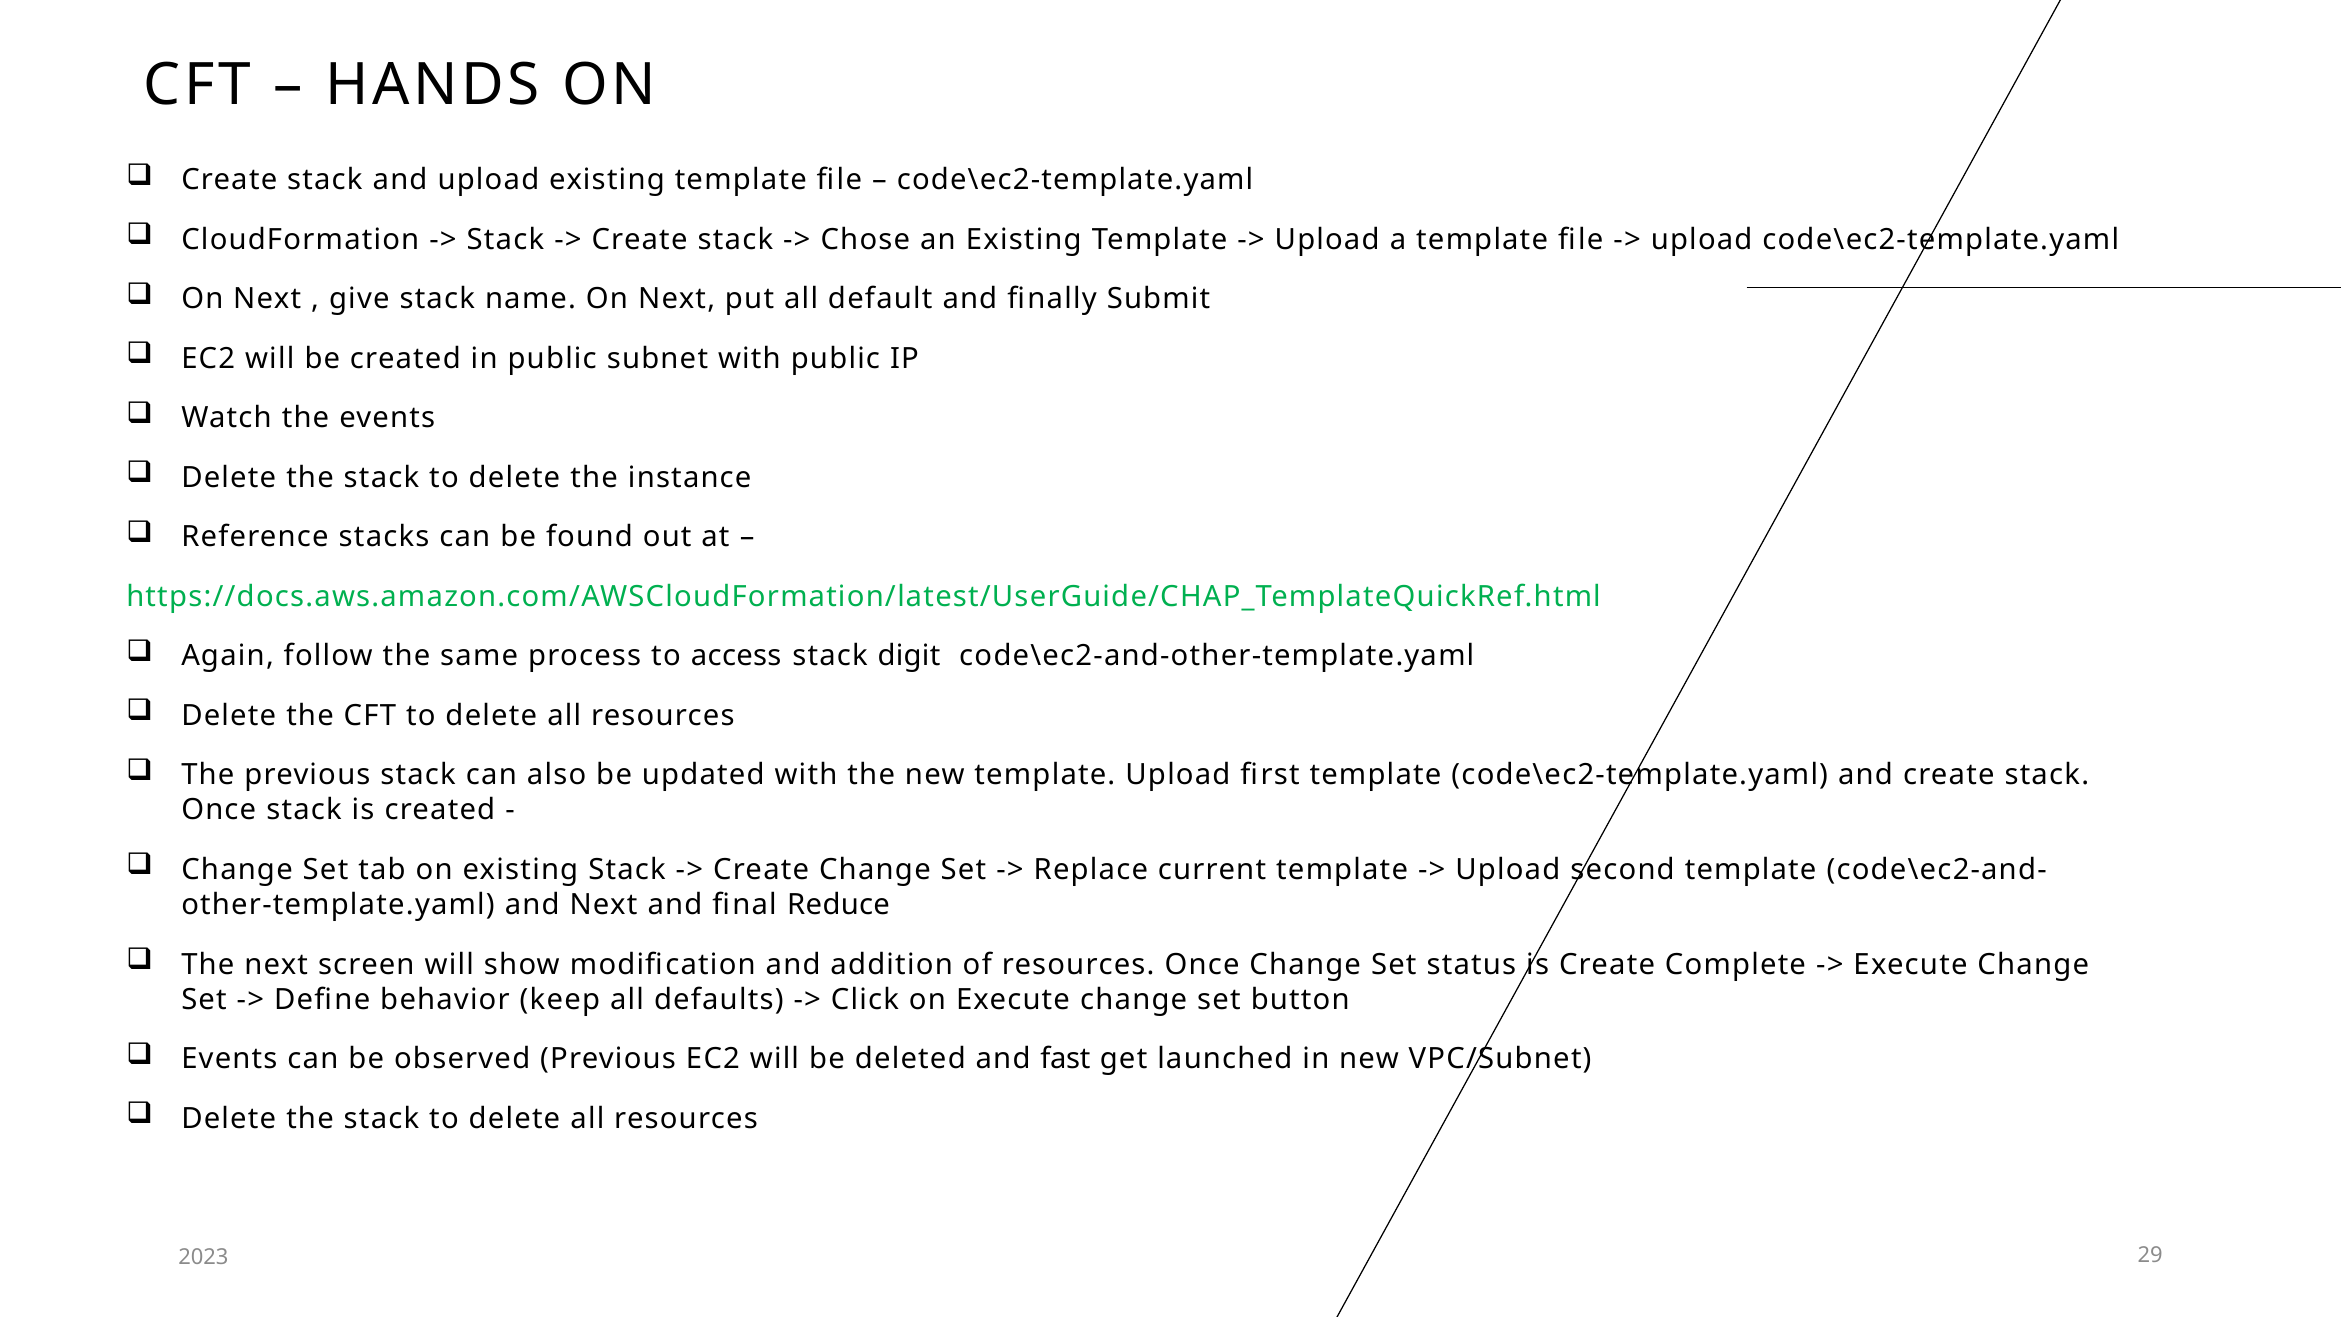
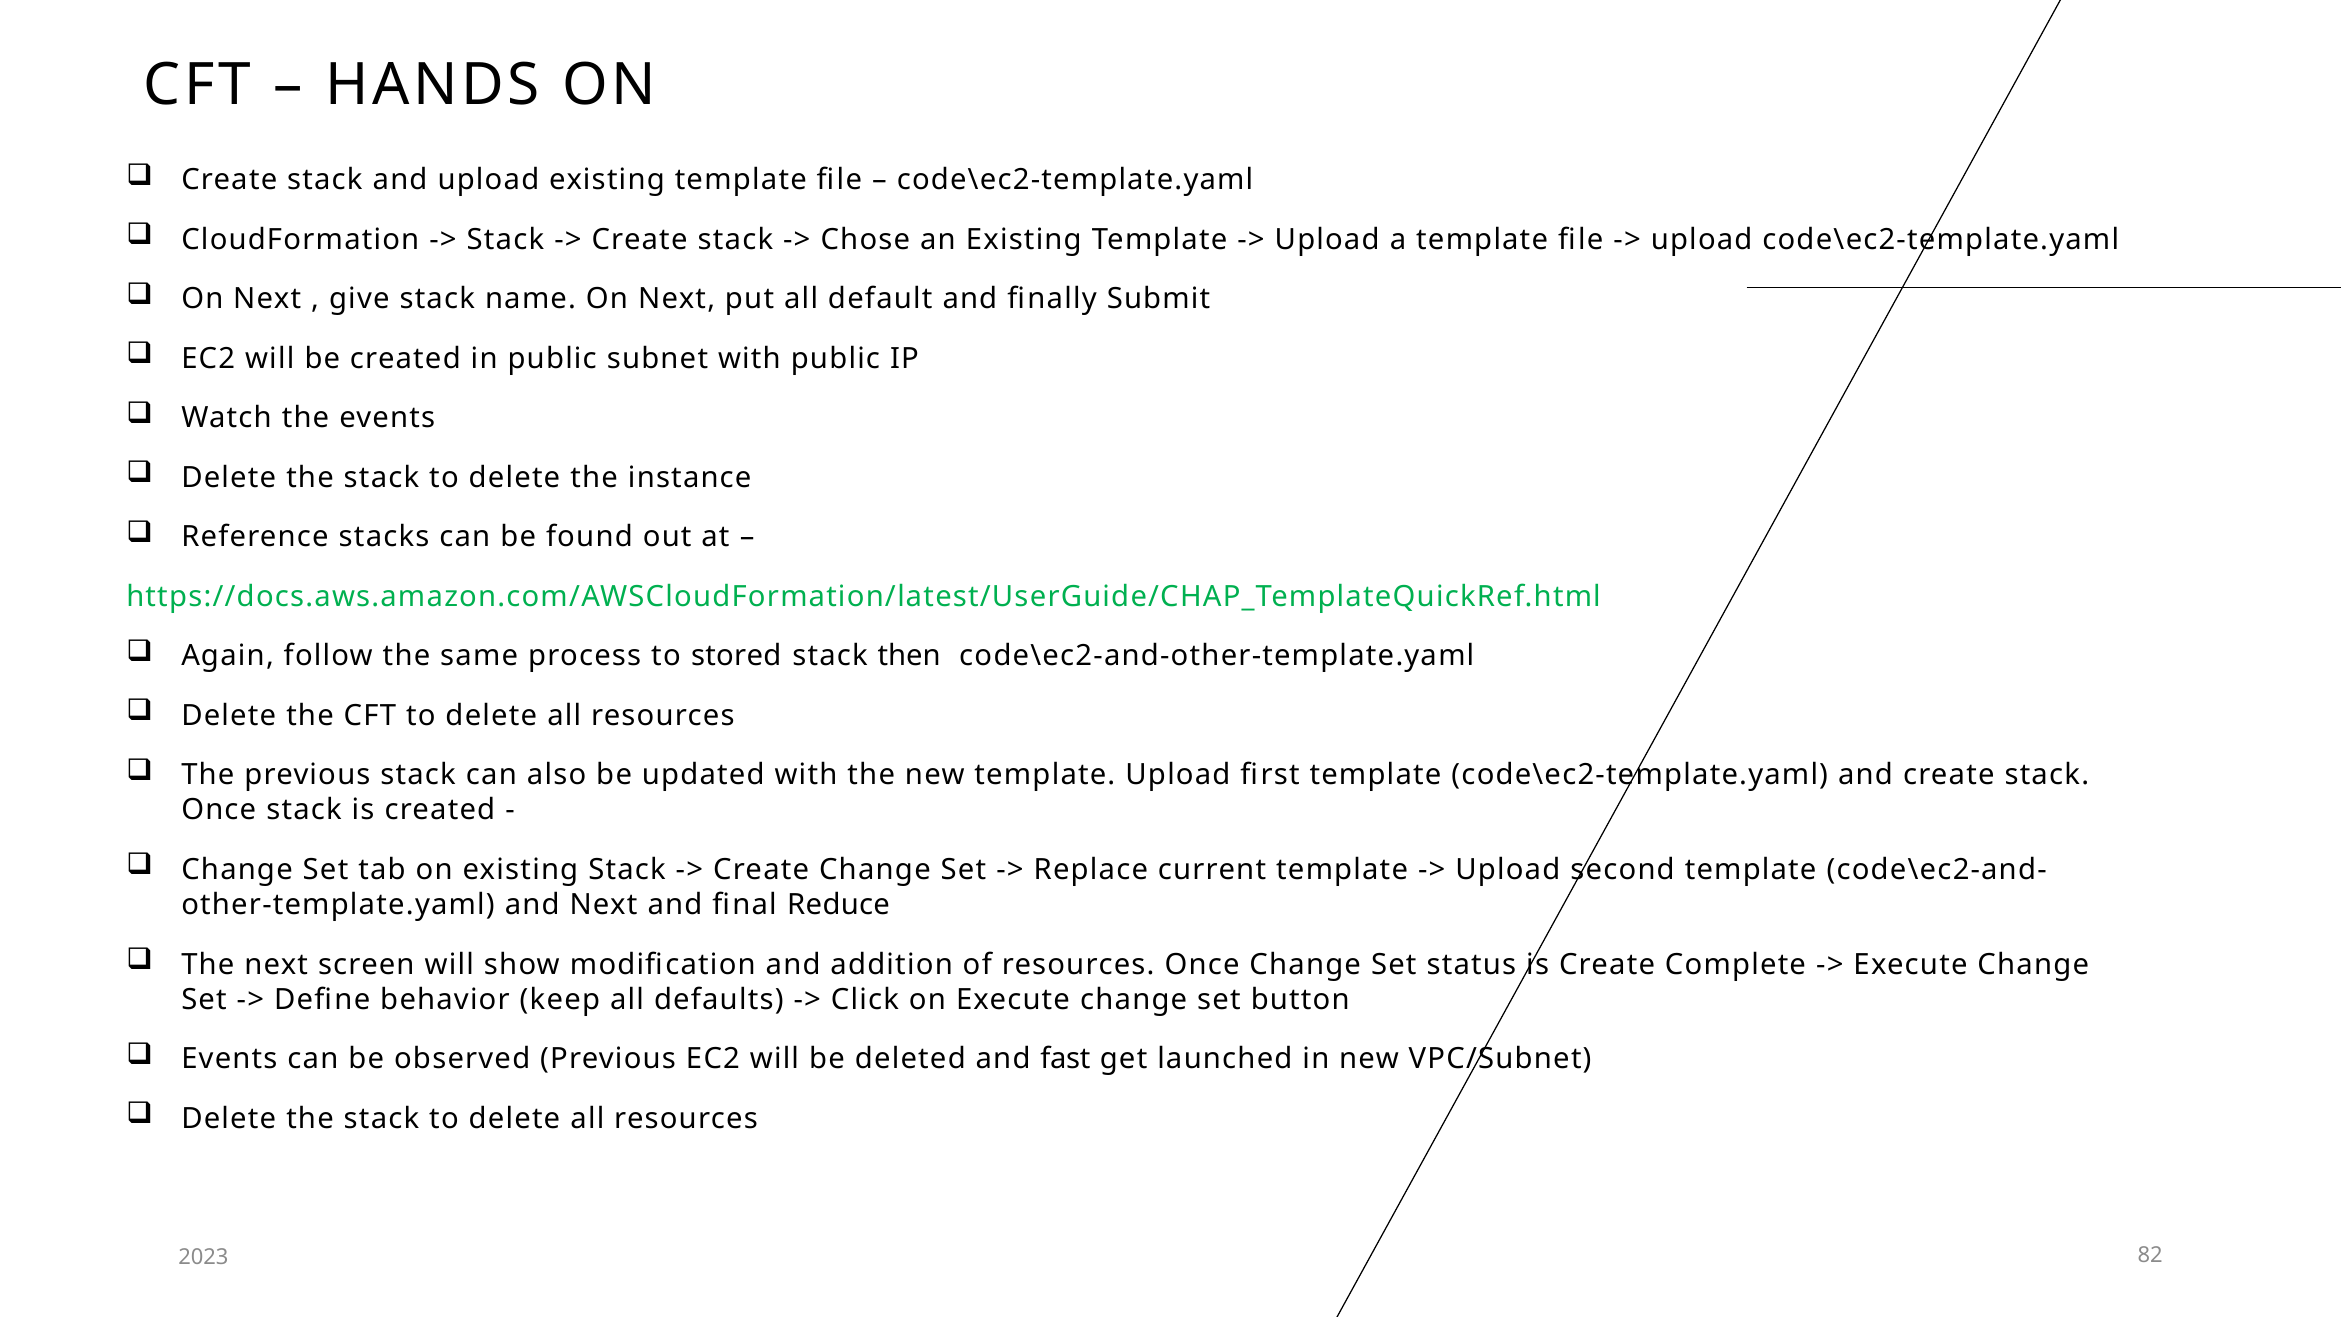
access: access -> stored (736, 656)
digit: digit -> then (909, 656)
29: 29 -> 82 (2150, 1255)
